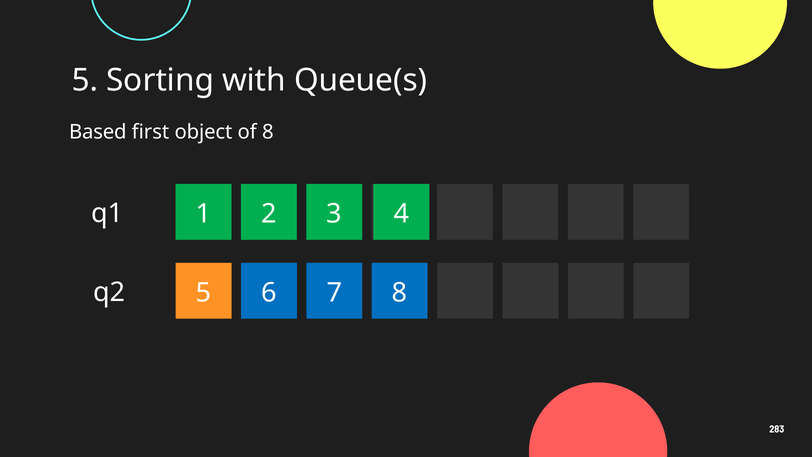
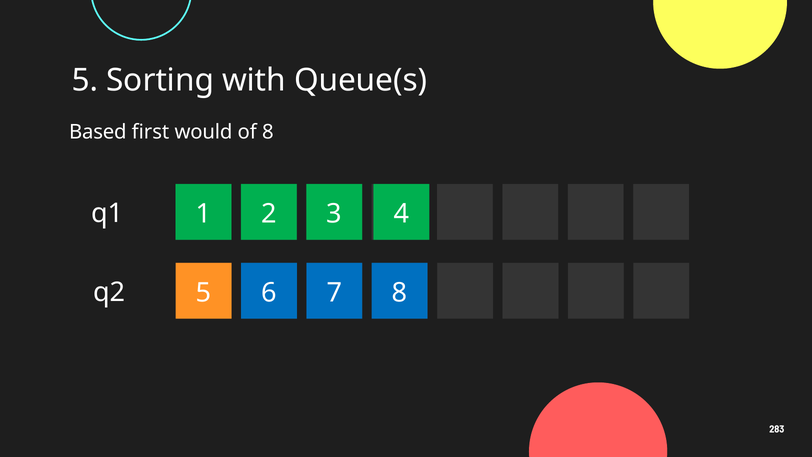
object: object -> would (204, 132)
